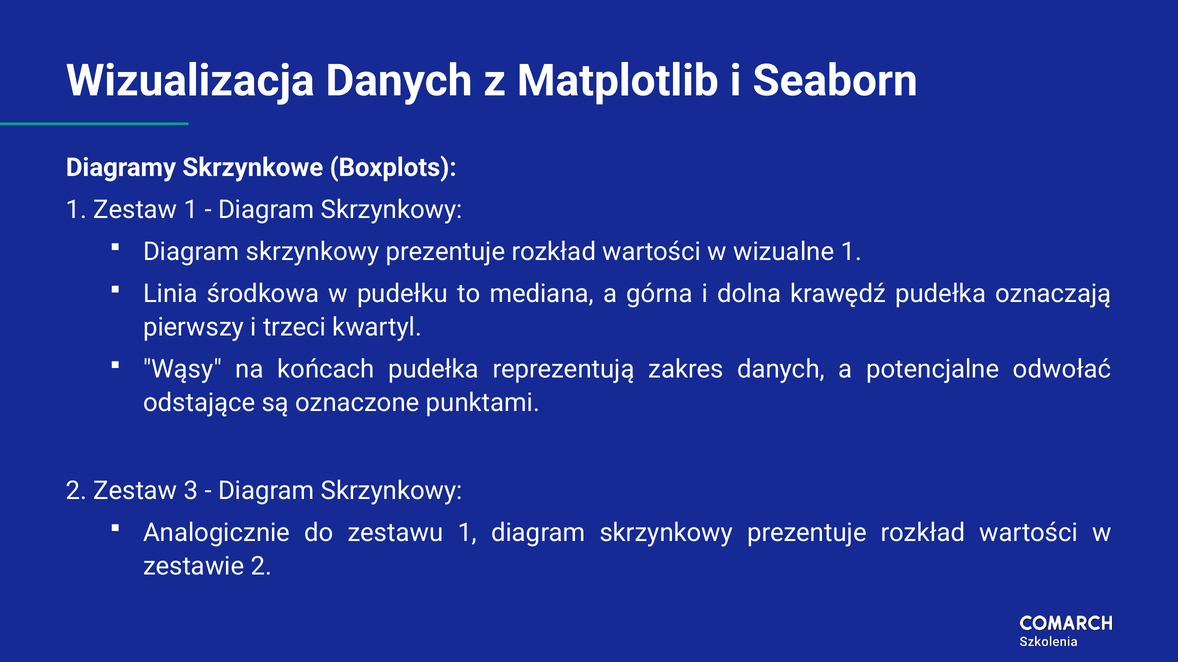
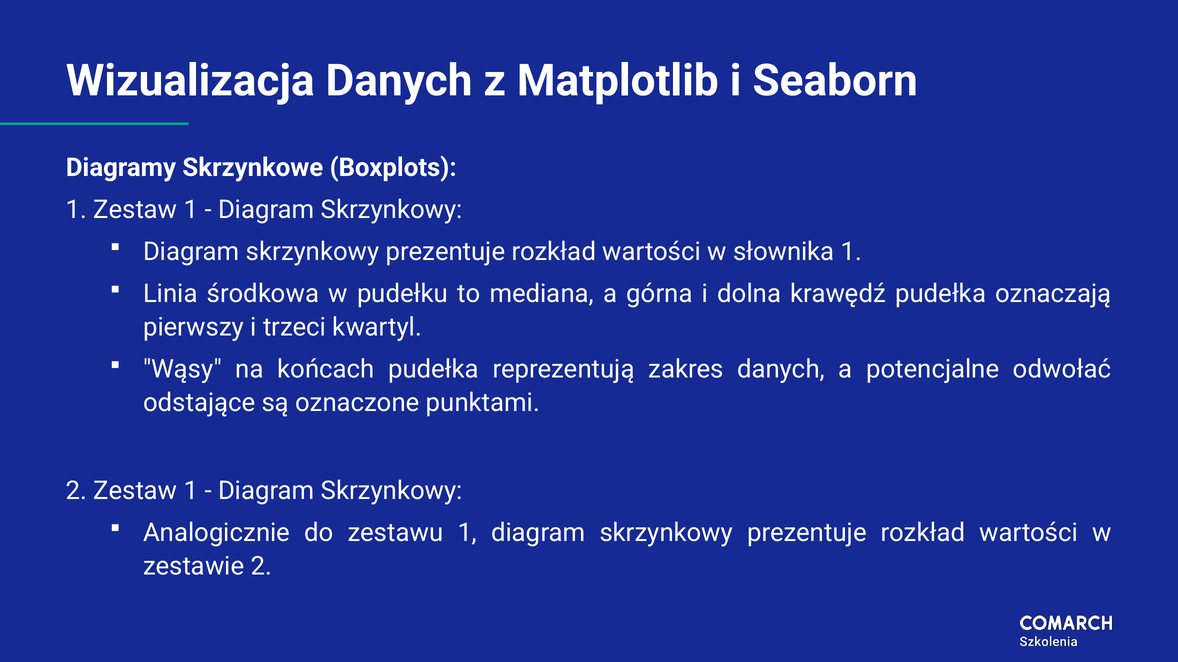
wizualne: wizualne -> słownika (784, 252)
2 Zestaw 3: 3 -> 1 (191, 491)
